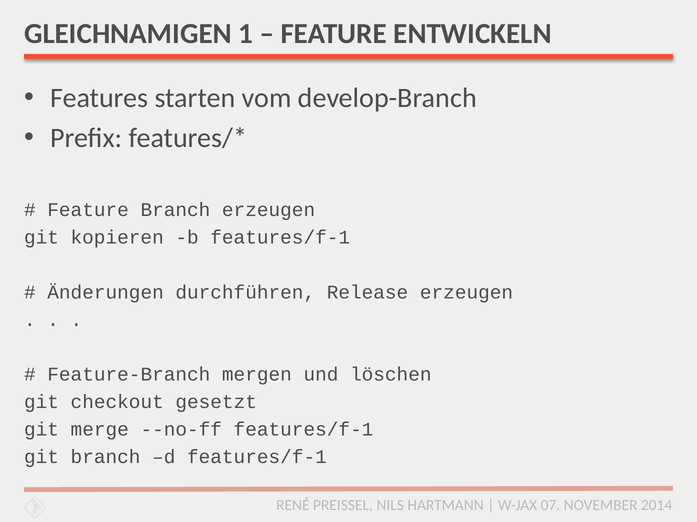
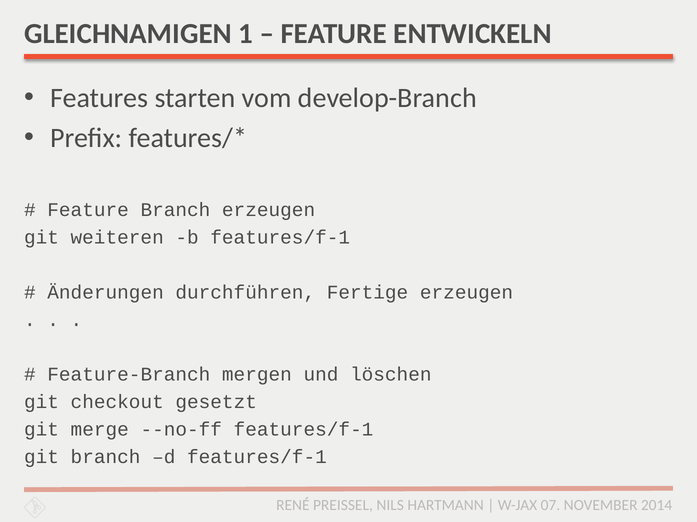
kopieren: kopieren -> weiteren (117, 238)
Release: Release -> Fertige (367, 293)
